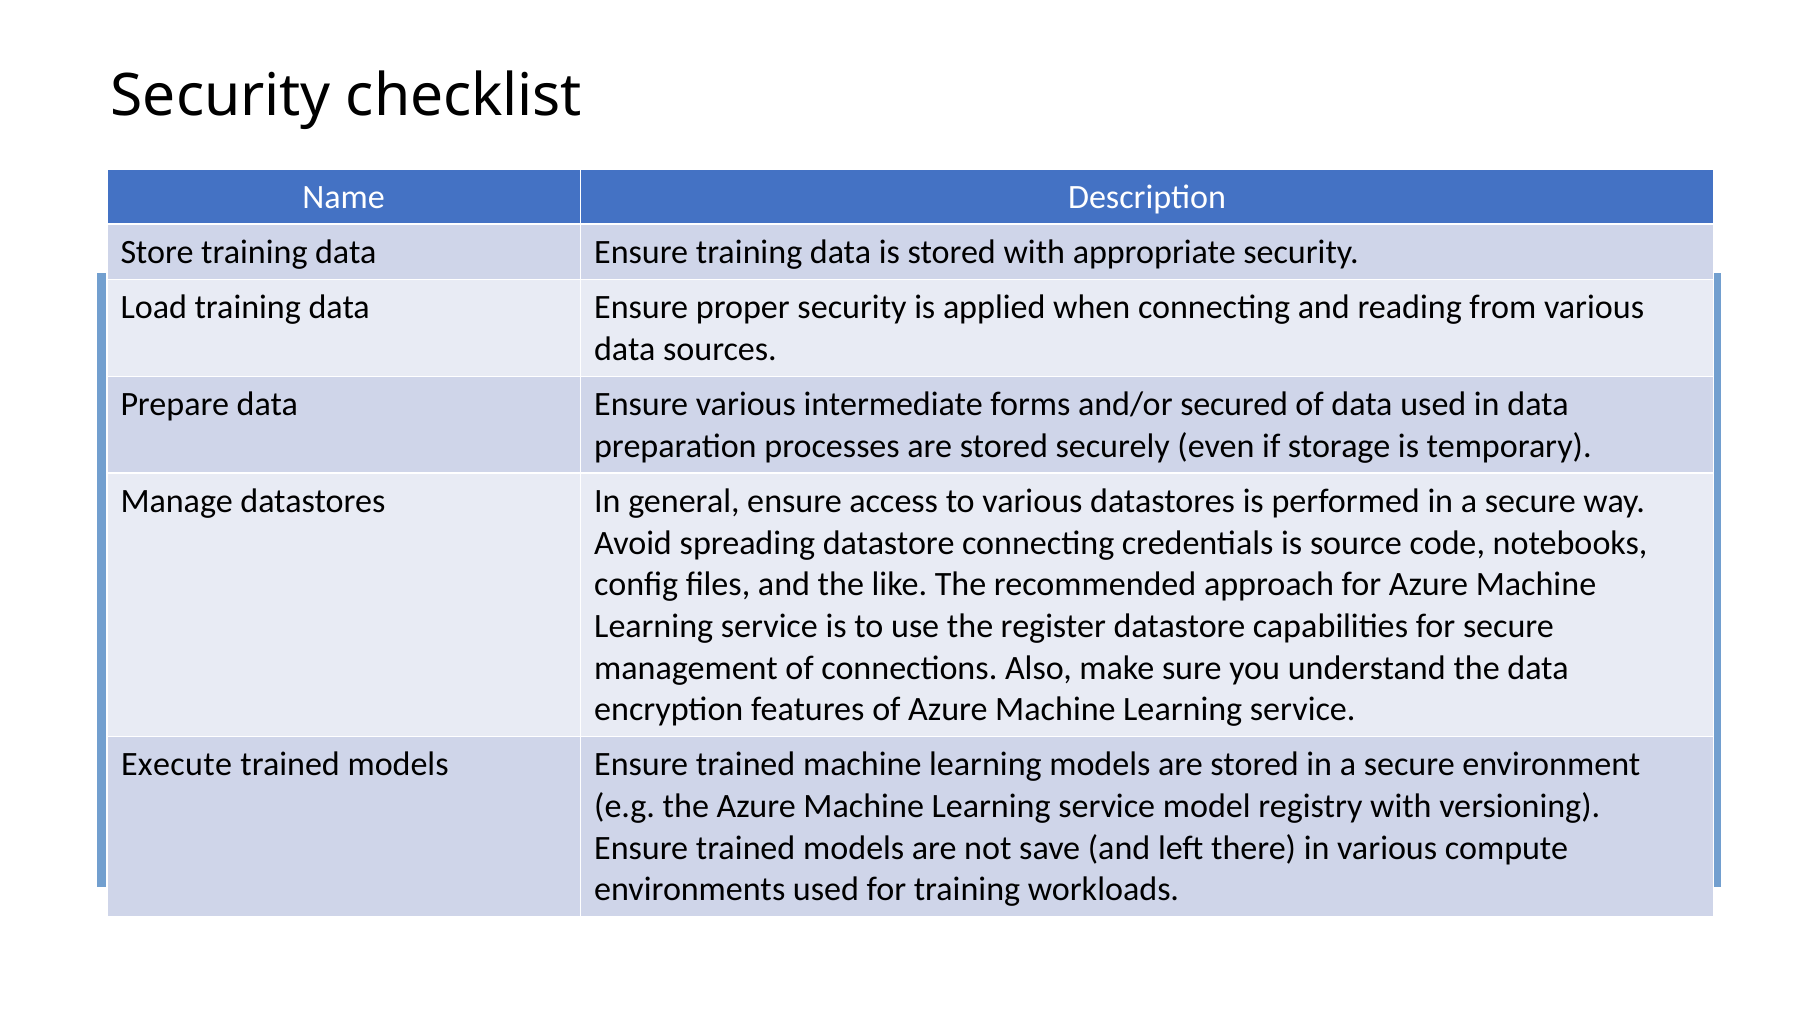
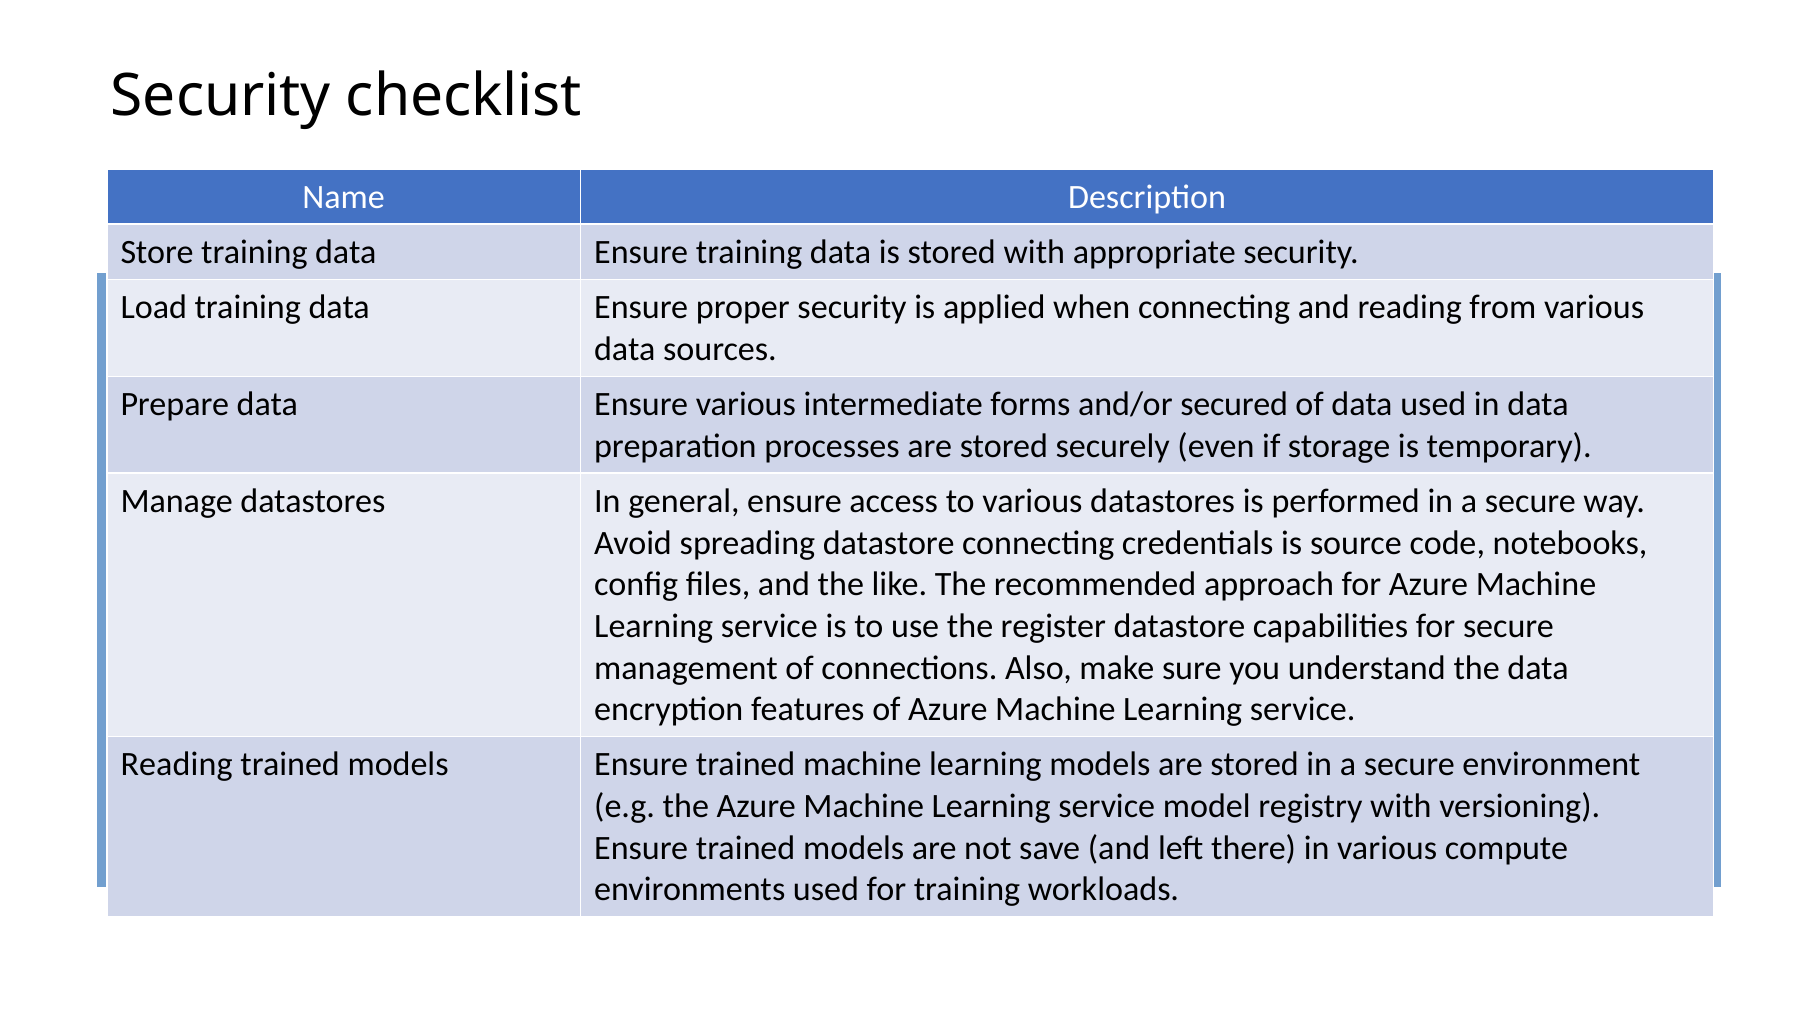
Execute: Execute -> Reading (177, 764)
